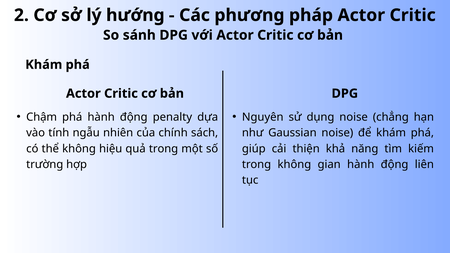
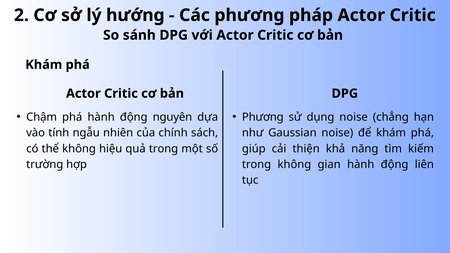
penalty: penalty -> nguyên (172, 117)
Nguyên: Nguyên -> Phương (263, 117)
